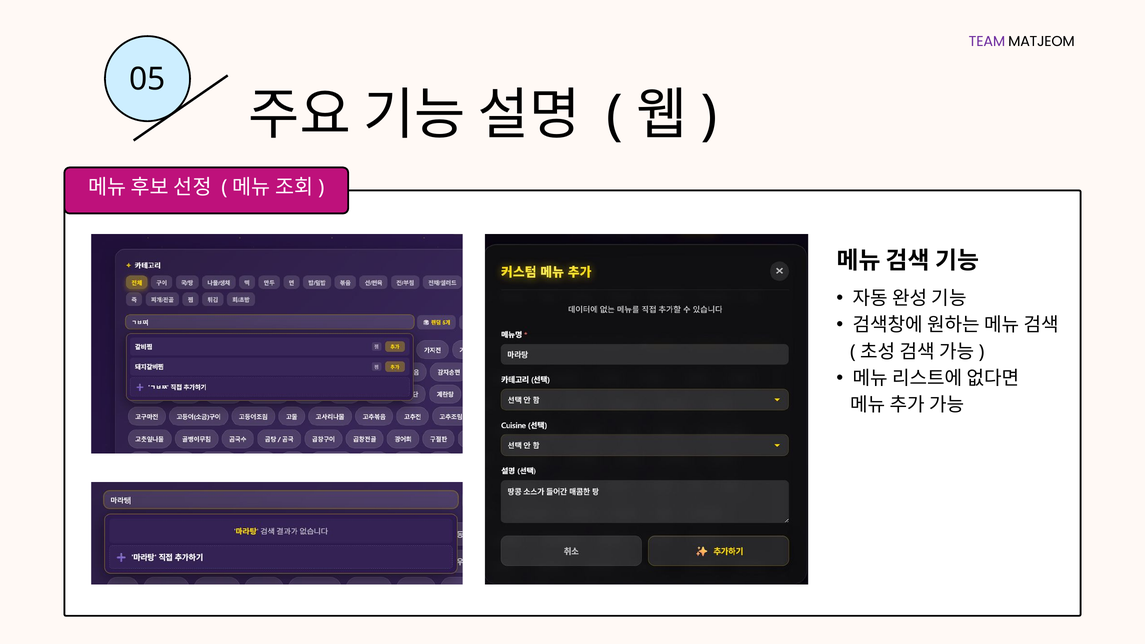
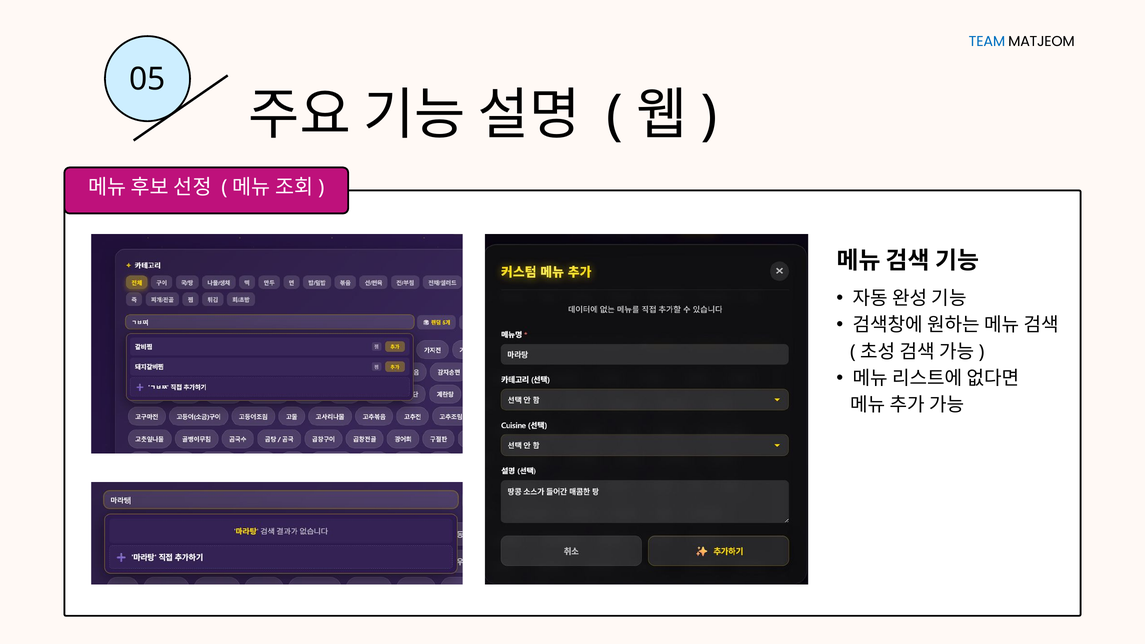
TEAM colour: purple -> blue (987, 42)
